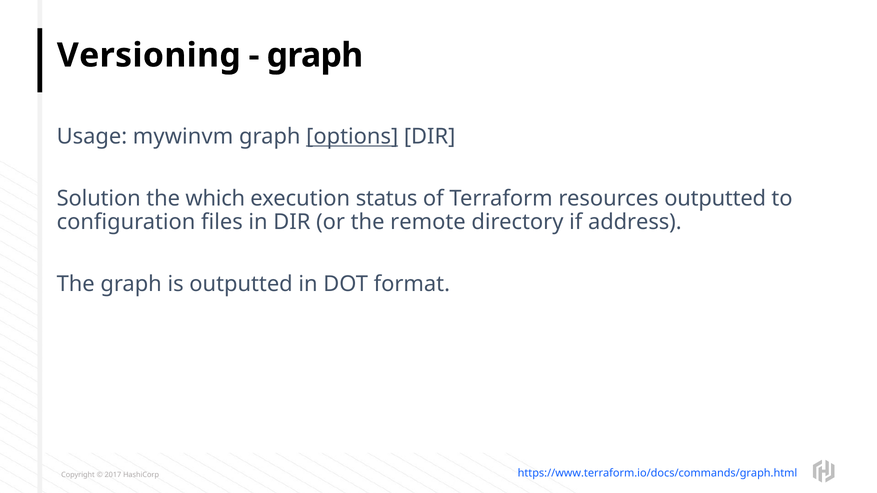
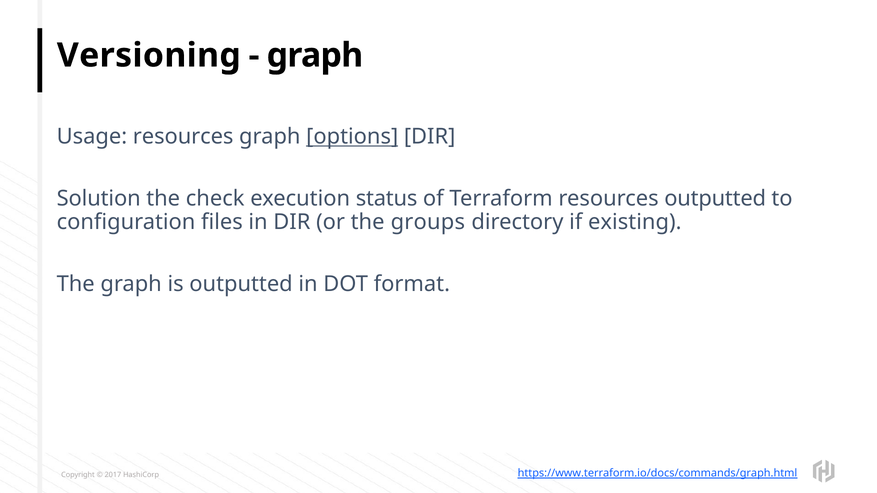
Usage mywinvm: mywinvm -> resources (183, 137)
which: which -> check (215, 199)
remote: remote -> groups (428, 222)
address: address -> existing (635, 222)
https://www.terraform.io/docs/commands/graph.html underline: none -> present (657, 474)
